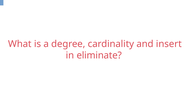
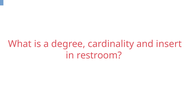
eliminate: eliminate -> restroom (99, 55)
